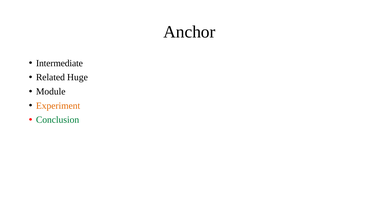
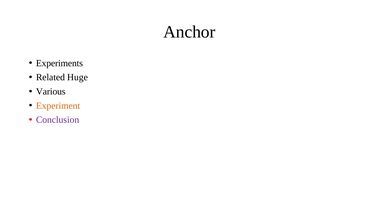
Intermediate: Intermediate -> Experiments (59, 63)
Module: Module -> Various (51, 92)
Conclusion colour: green -> purple (58, 120)
